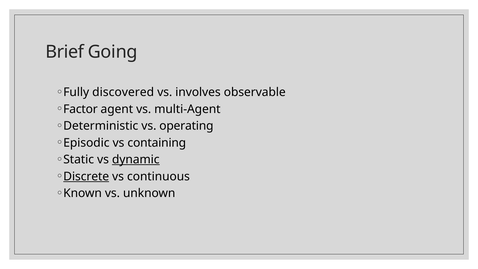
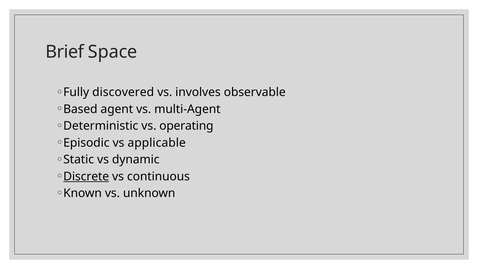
Going: Going -> Space (113, 52)
Factor: Factor -> Based (80, 109)
containing: containing -> applicable (157, 143)
dynamic underline: present -> none (136, 160)
